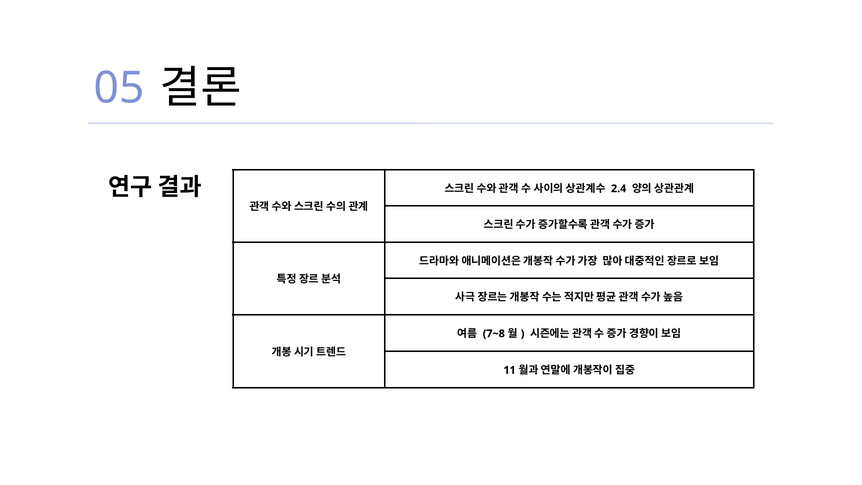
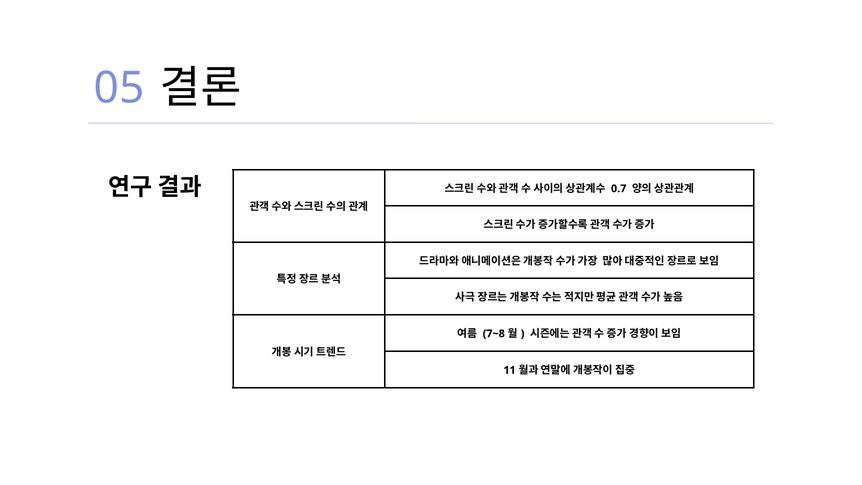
2.4: 2.4 -> 0.7 (619, 189)
